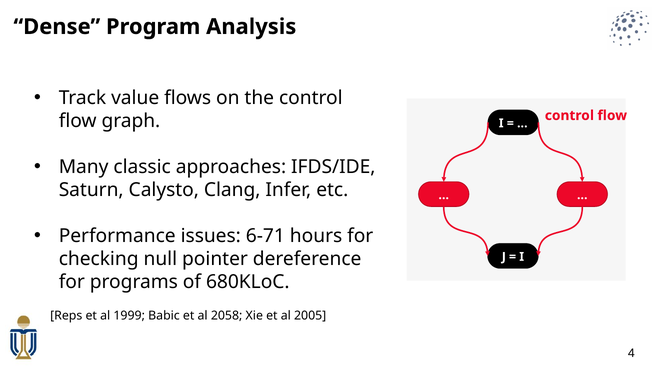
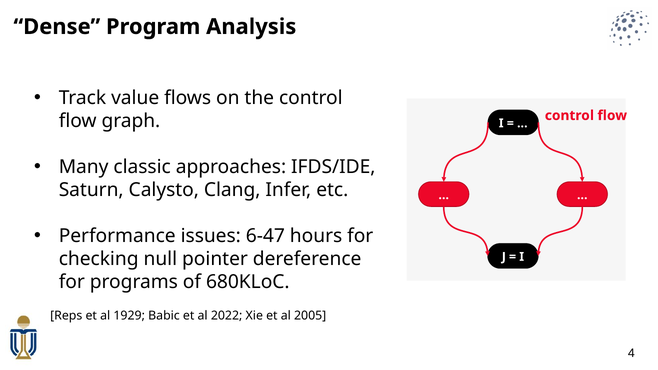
6-71: 6-71 -> 6-47 (265, 236)
1999: 1999 -> 1929 (129, 316)
2058: 2058 -> 2022 (227, 316)
